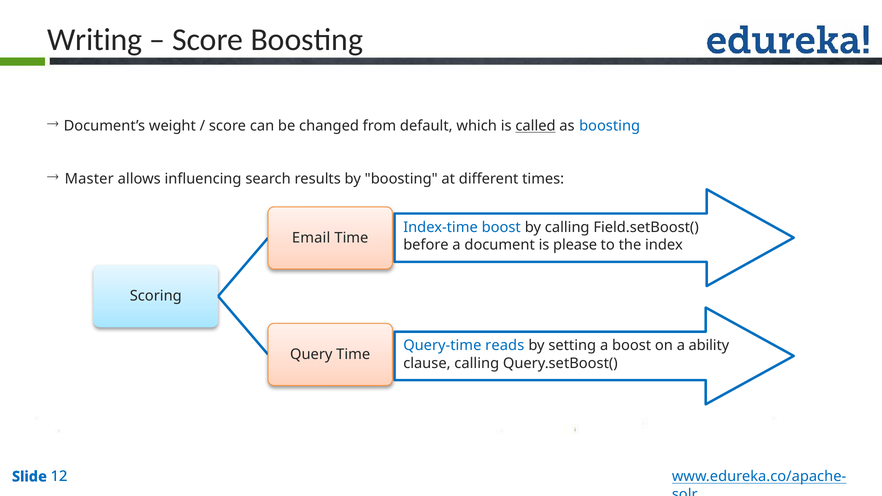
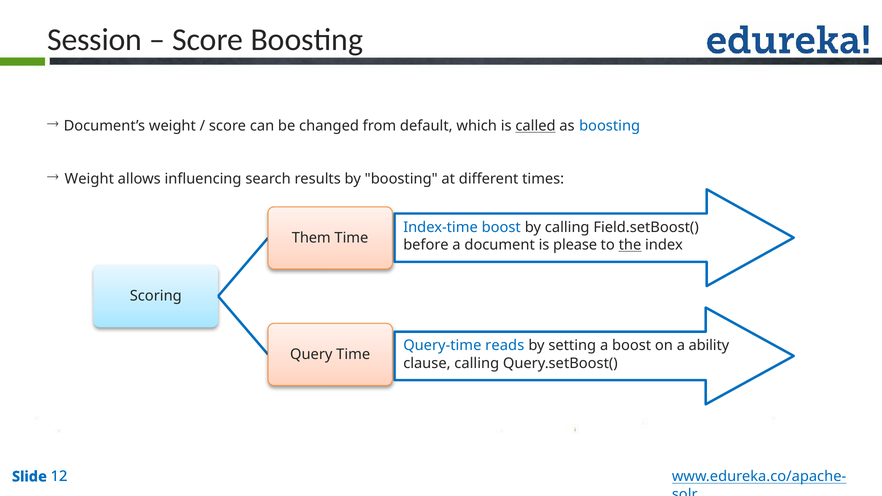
Writing: Writing -> Session (95, 40)
Master: Master -> Weight (89, 179)
Email: Email -> Them (311, 238)
the underline: none -> present (630, 245)
